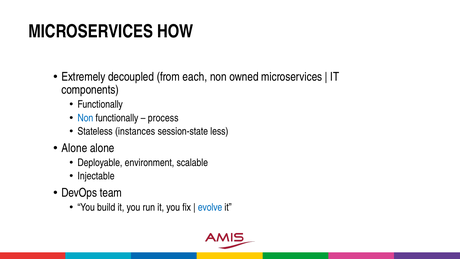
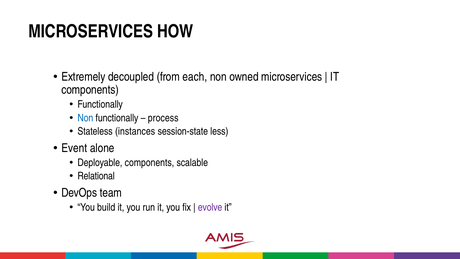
Alone: Alone -> Event (74, 148)
Deployable environment: environment -> components (149, 162)
Injectable: Injectable -> Relational (96, 176)
evolve colour: blue -> purple (210, 207)
